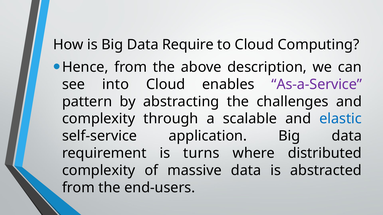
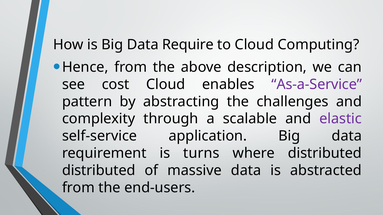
into: into -> cost (116, 84)
elastic colour: blue -> purple (341, 119)
complexity: complexity -> distributed (99, 171)
